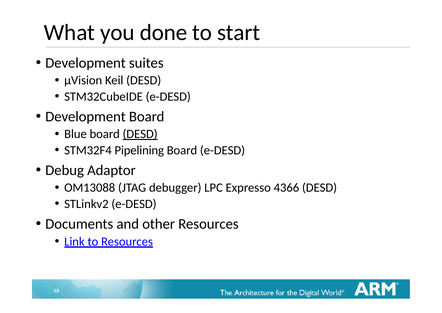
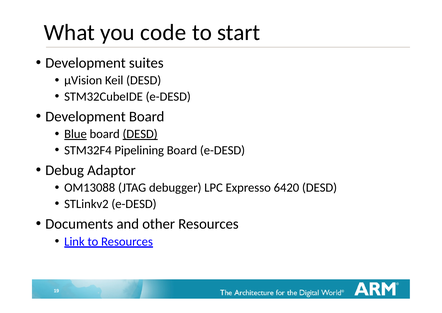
done: done -> code (163, 33)
Blue underline: none -> present (75, 134)
4366: 4366 -> 6420 (286, 187)
